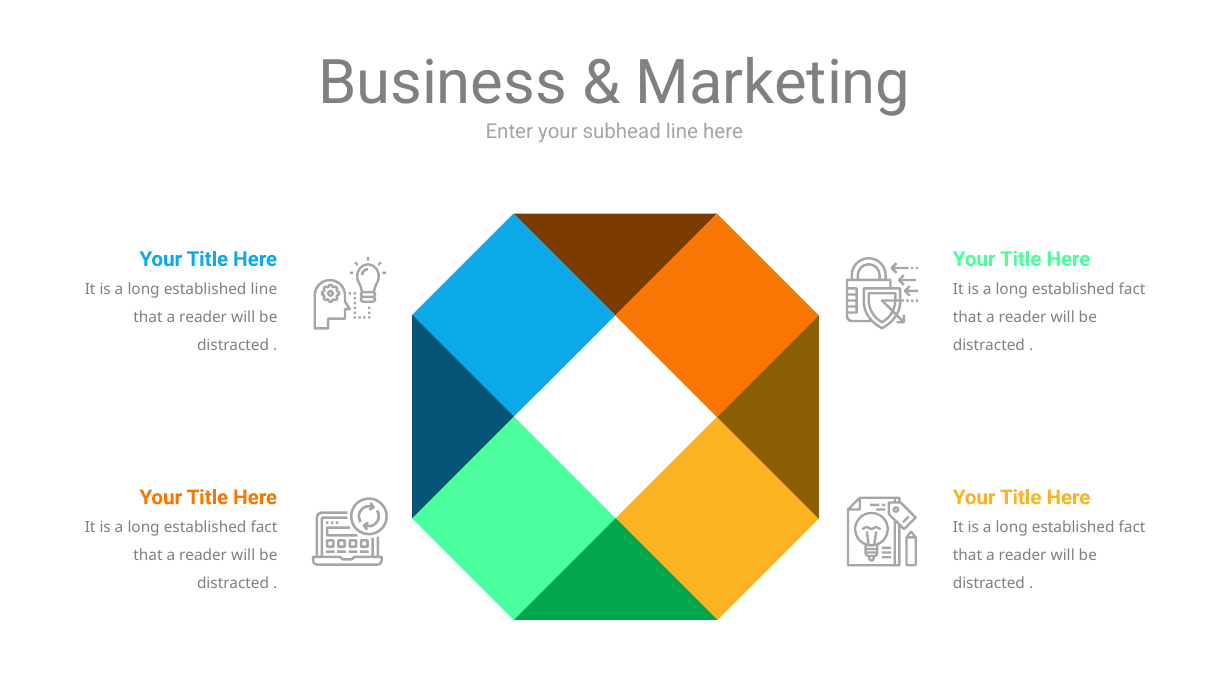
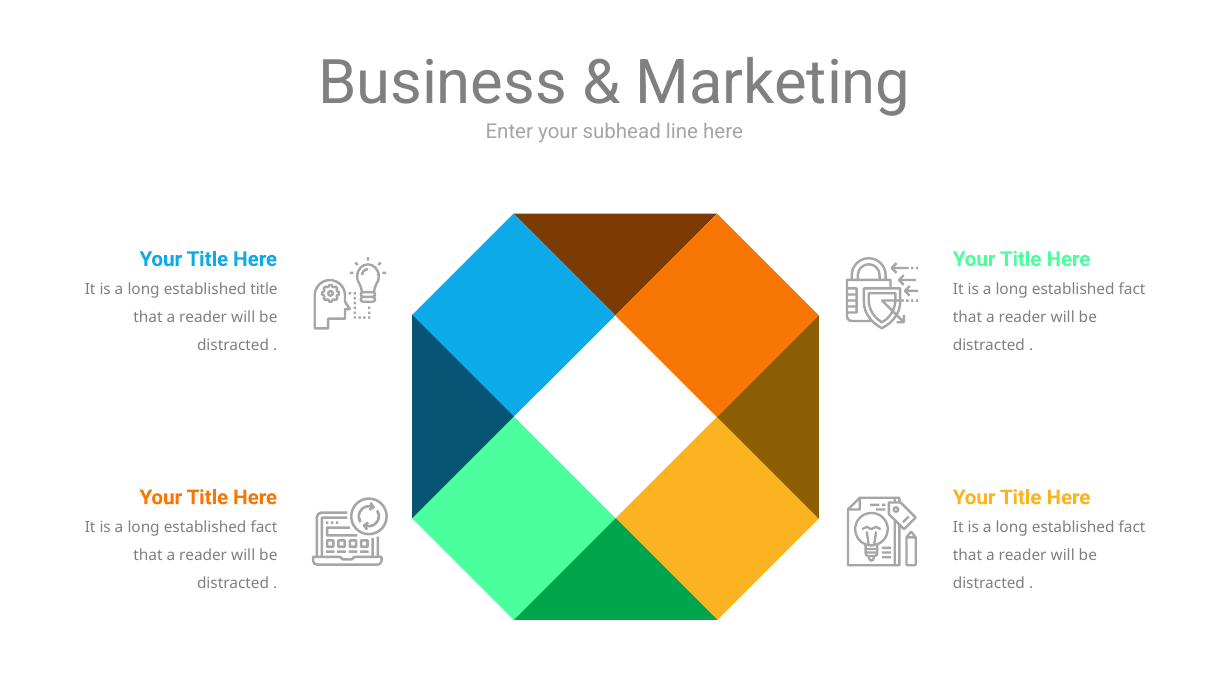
established line: line -> title (264, 290)
